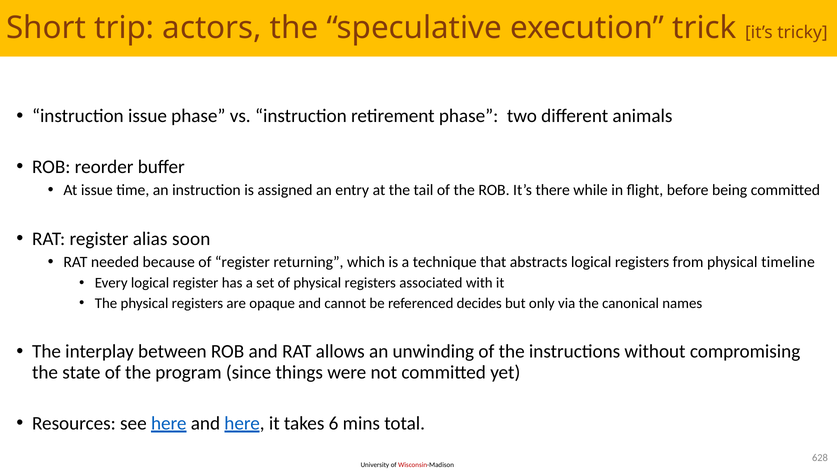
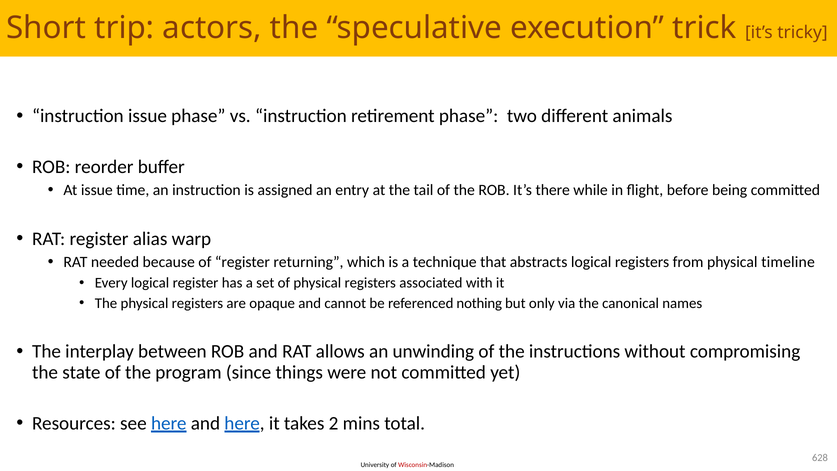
soon: soon -> warp (191, 239)
decides: decides -> nothing (479, 303)
6: 6 -> 2 (334, 423)
